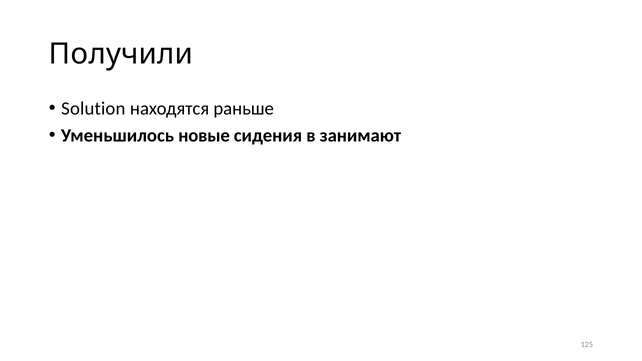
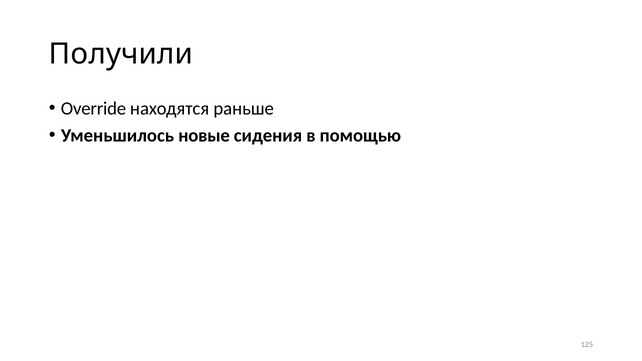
Solution: Solution -> Override (93, 109)
занимают: занимают -> помощью (360, 135)
